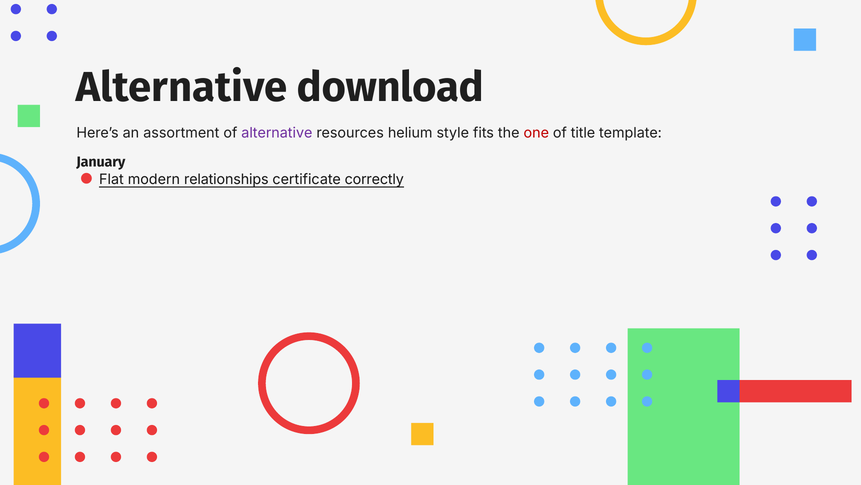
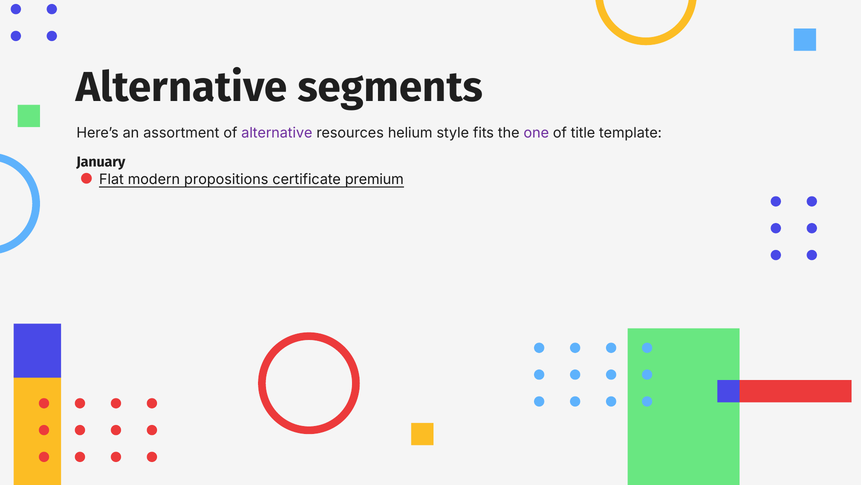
download: download -> segments (390, 87)
one colour: red -> purple (536, 133)
relationships: relationships -> propositions (226, 179)
correctly: correctly -> premium (374, 179)
